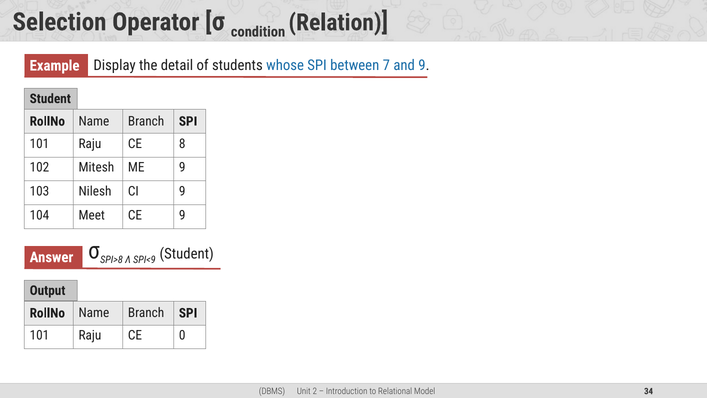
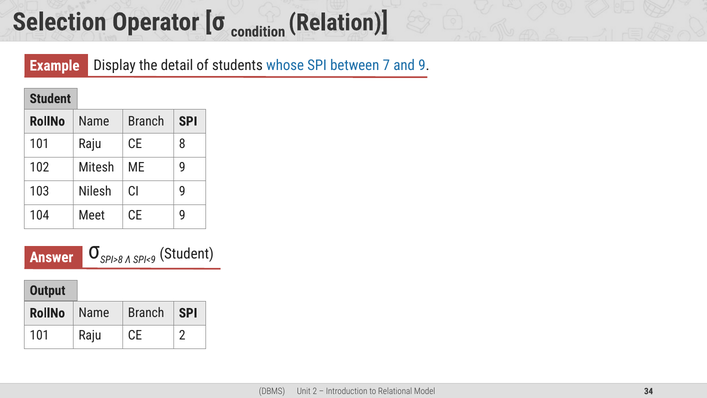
CE 0: 0 -> 2 (182, 335)
